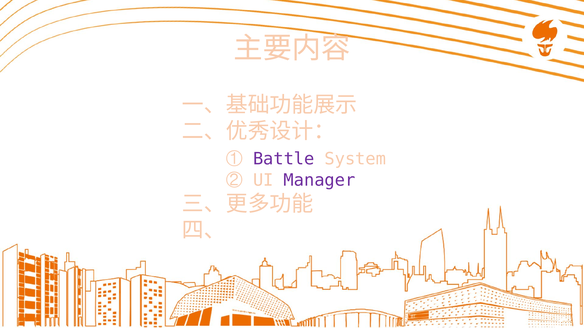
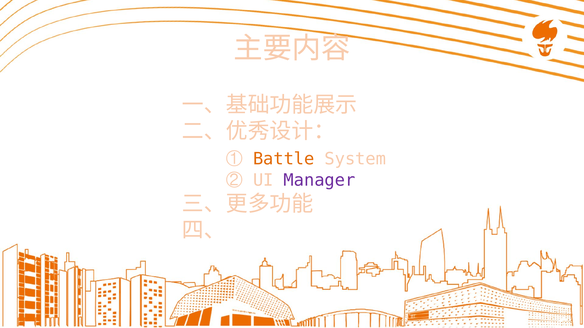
Battle colour: purple -> orange (284, 159)
